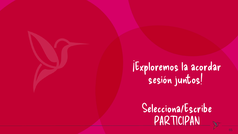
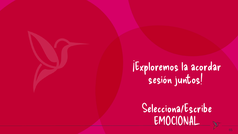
PARTICIPAN: PARTICIPAN -> EMOCIONAL (177, 121)
